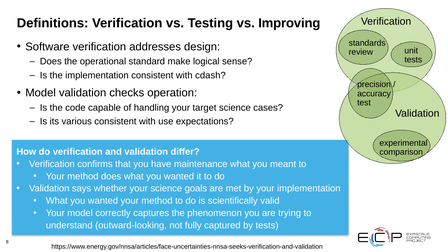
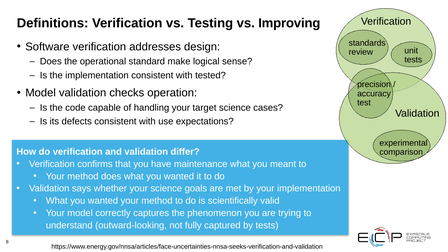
cdash: cdash -> tested (211, 75)
various: various -> defects (77, 122)
